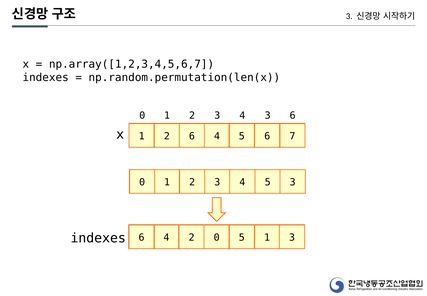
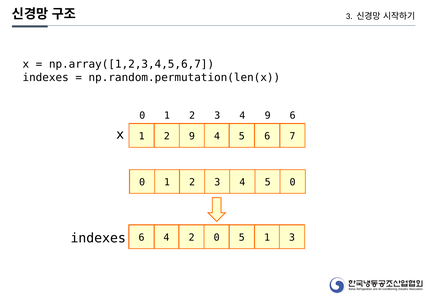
4 3: 3 -> 9 (268, 116)
2 6: 6 -> 9 (192, 136)
5 3: 3 -> 0 (293, 182)
